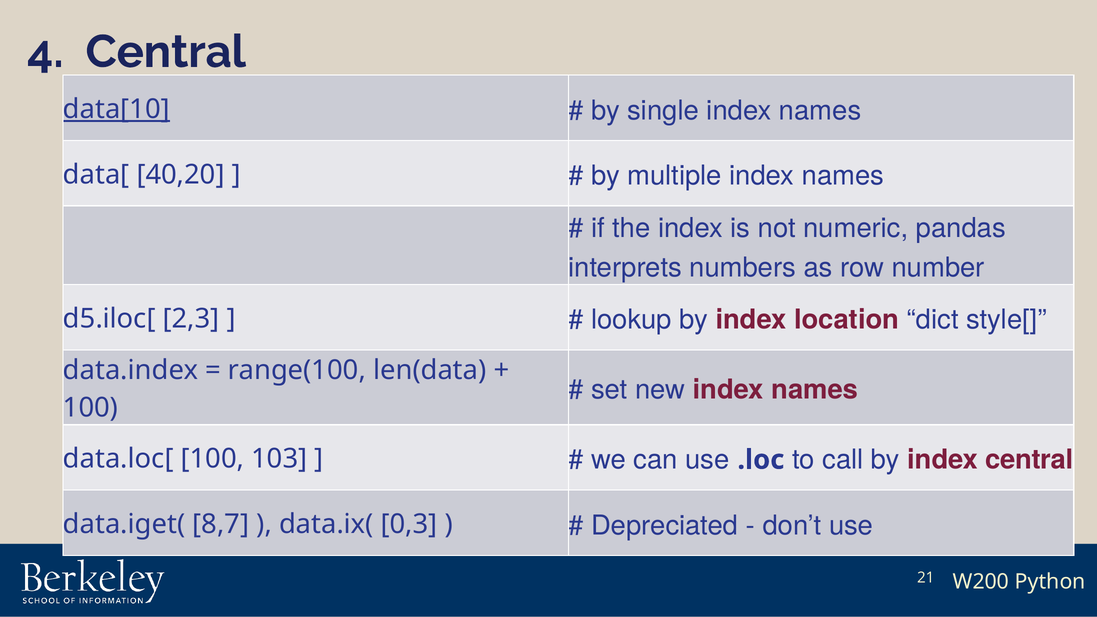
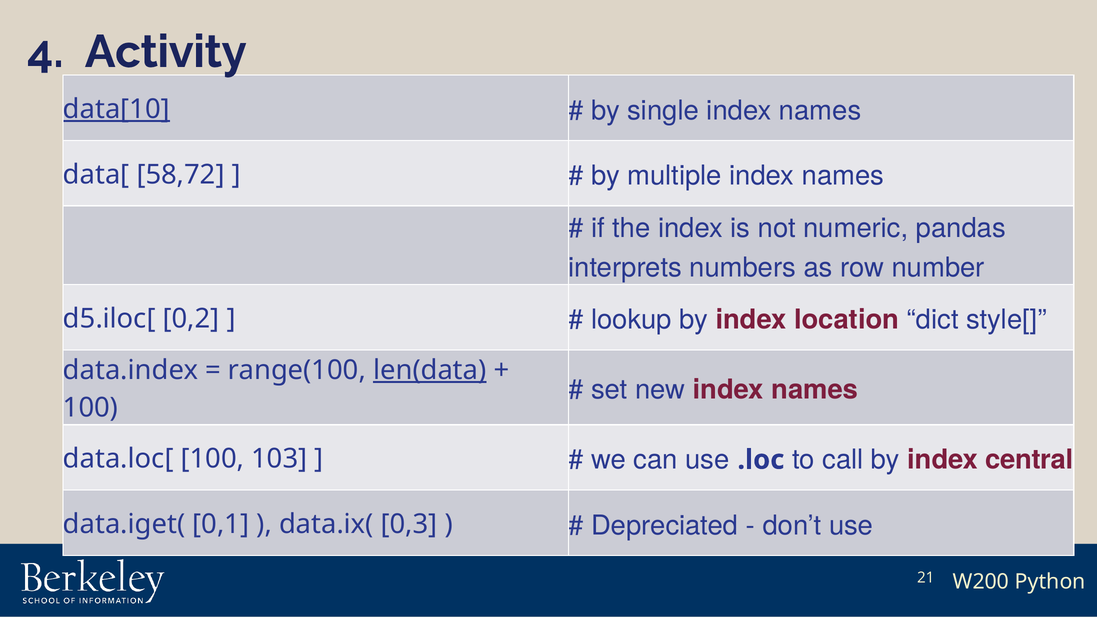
4 Central: Central -> Activity (166, 52)
40,20: 40,20 -> 58,72 (181, 175)
2,3: 2,3 -> 0,2 (191, 319)
len(data underline: none -> present (430, 370)
8,7: 8,7 -> 0,1 (221, 524)
